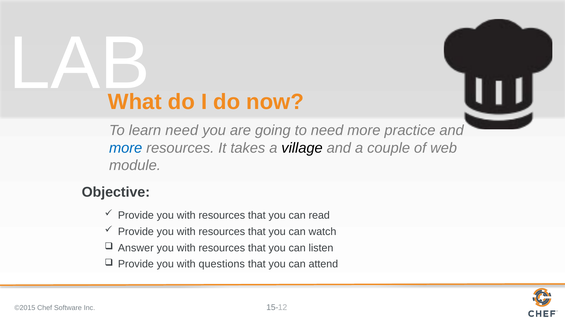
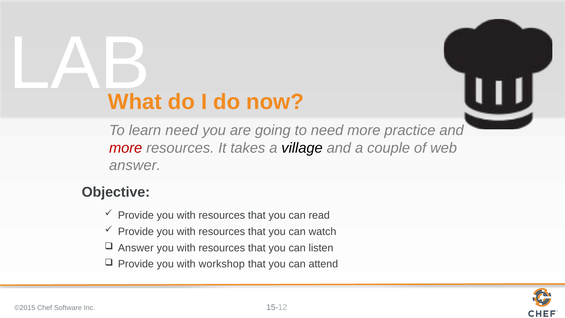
more colour: blue -> red (126, 148)
module: module -> answer (135, 165)
questions: questions -> workshop (222, 264)
